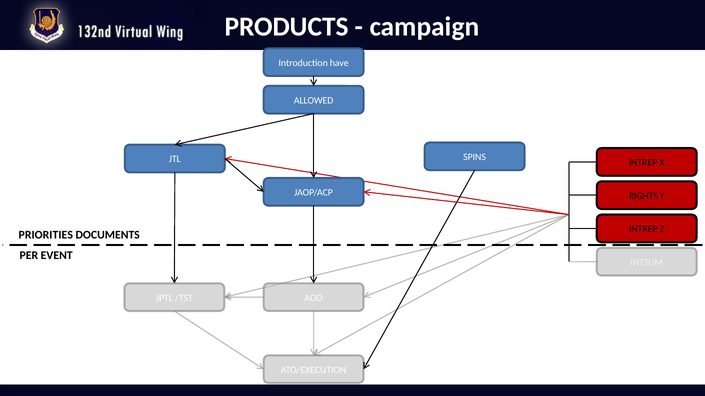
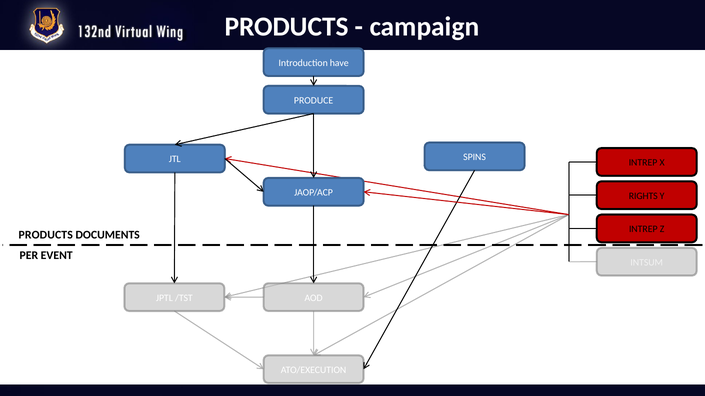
ALLOWED: ALLOWED -> PRODUCE (314, 101)
PRIORITIES: PRIORITIES -> PRODUCTS (46, 235)
